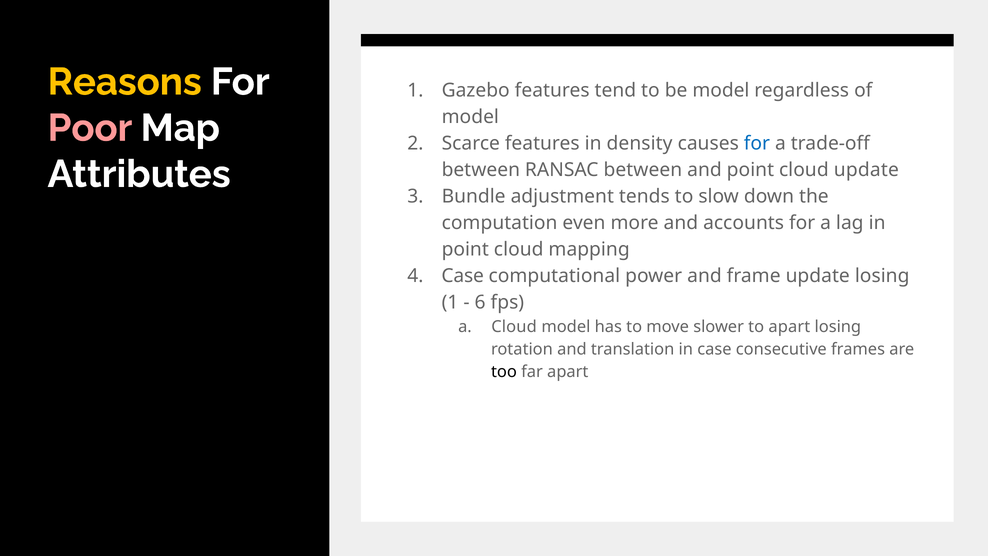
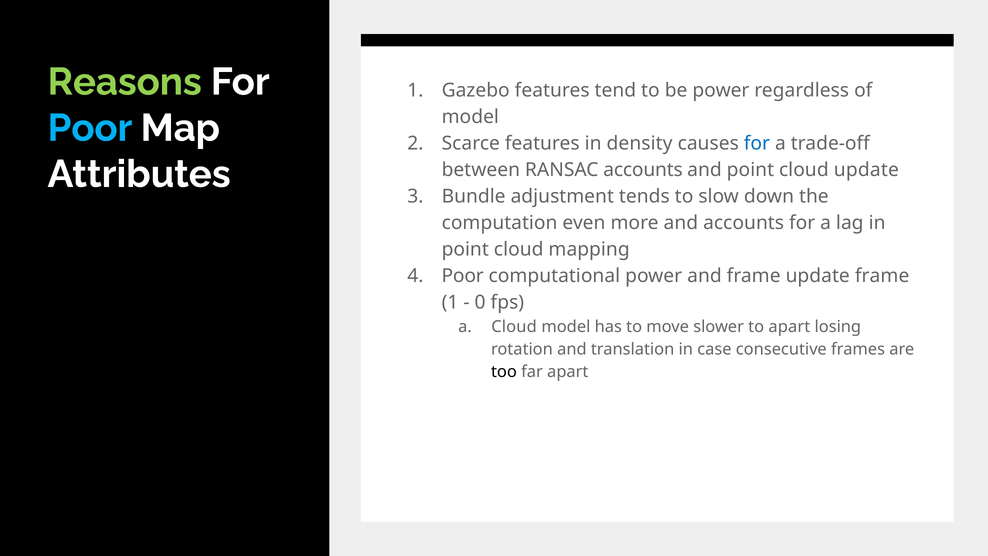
Reasons colour: yellow -> light green (125, 82)
be model: model -> power (721, 90)
Poor colour: pink -> light blue (90, 128)
RANSAC between: between -> accounts (643, 170)
Case: Case -> Poor (463, 276)
update losing: losing -> frame (882, 276)
6: 6 -> 0 (480, 302)
